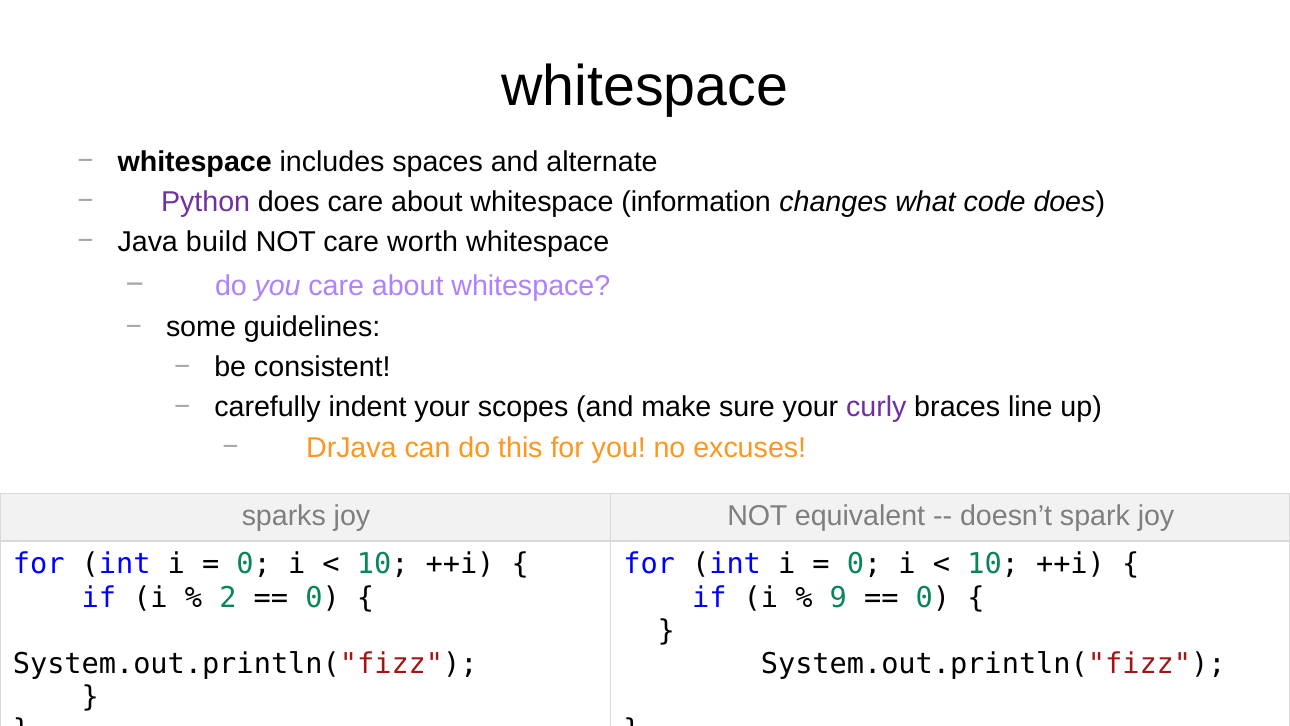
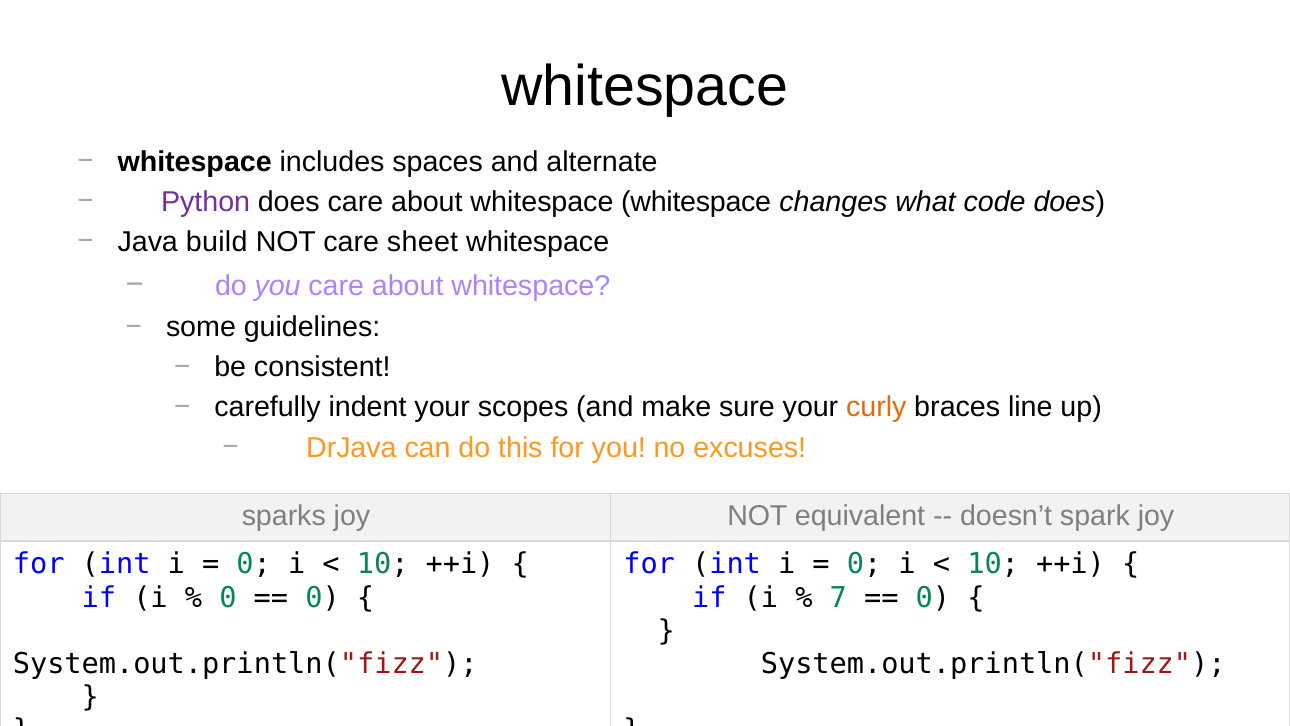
whitespace information: information -> whitespace (696, 202)
worth: worth -> sheet (423, 242)
curly colour: purple -> orange (876, 407)
2: 2 -> 0 (228, 597)
9: 9 -> 7 (838, 597)
